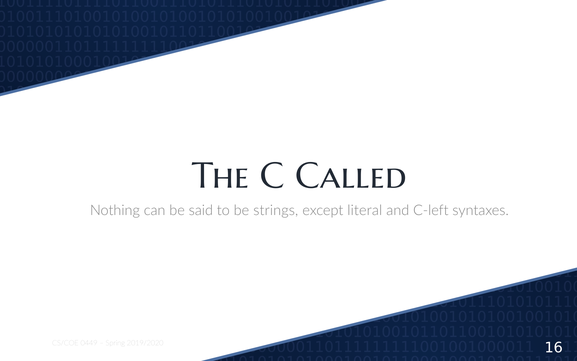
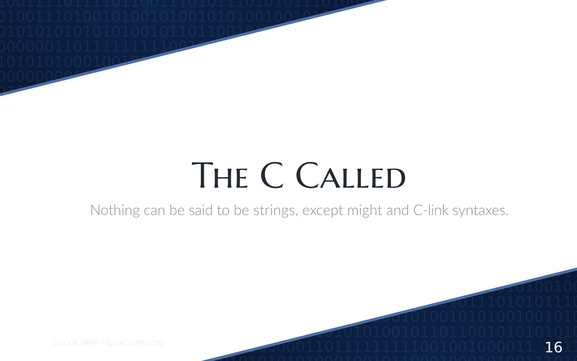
literal: literal -> might (365, 210)
C-left: C-left -> C-link (431, 210)
